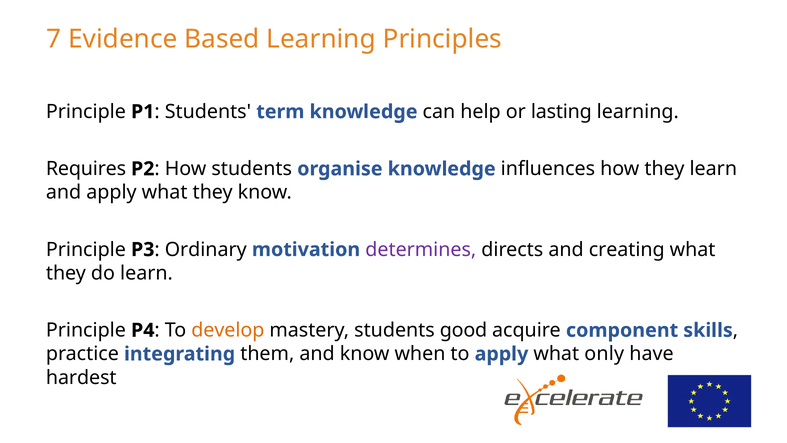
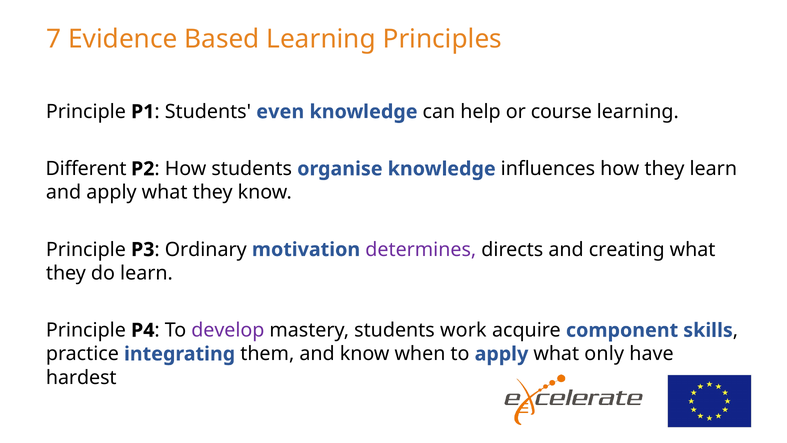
term: term -> even (280, 112)
lasting: lasting -> course (561, 112)
Requires: Requires -> Different (86, 169)
develop colour: orange -> purple (228, 330)
good: good -> work (463, 330)
